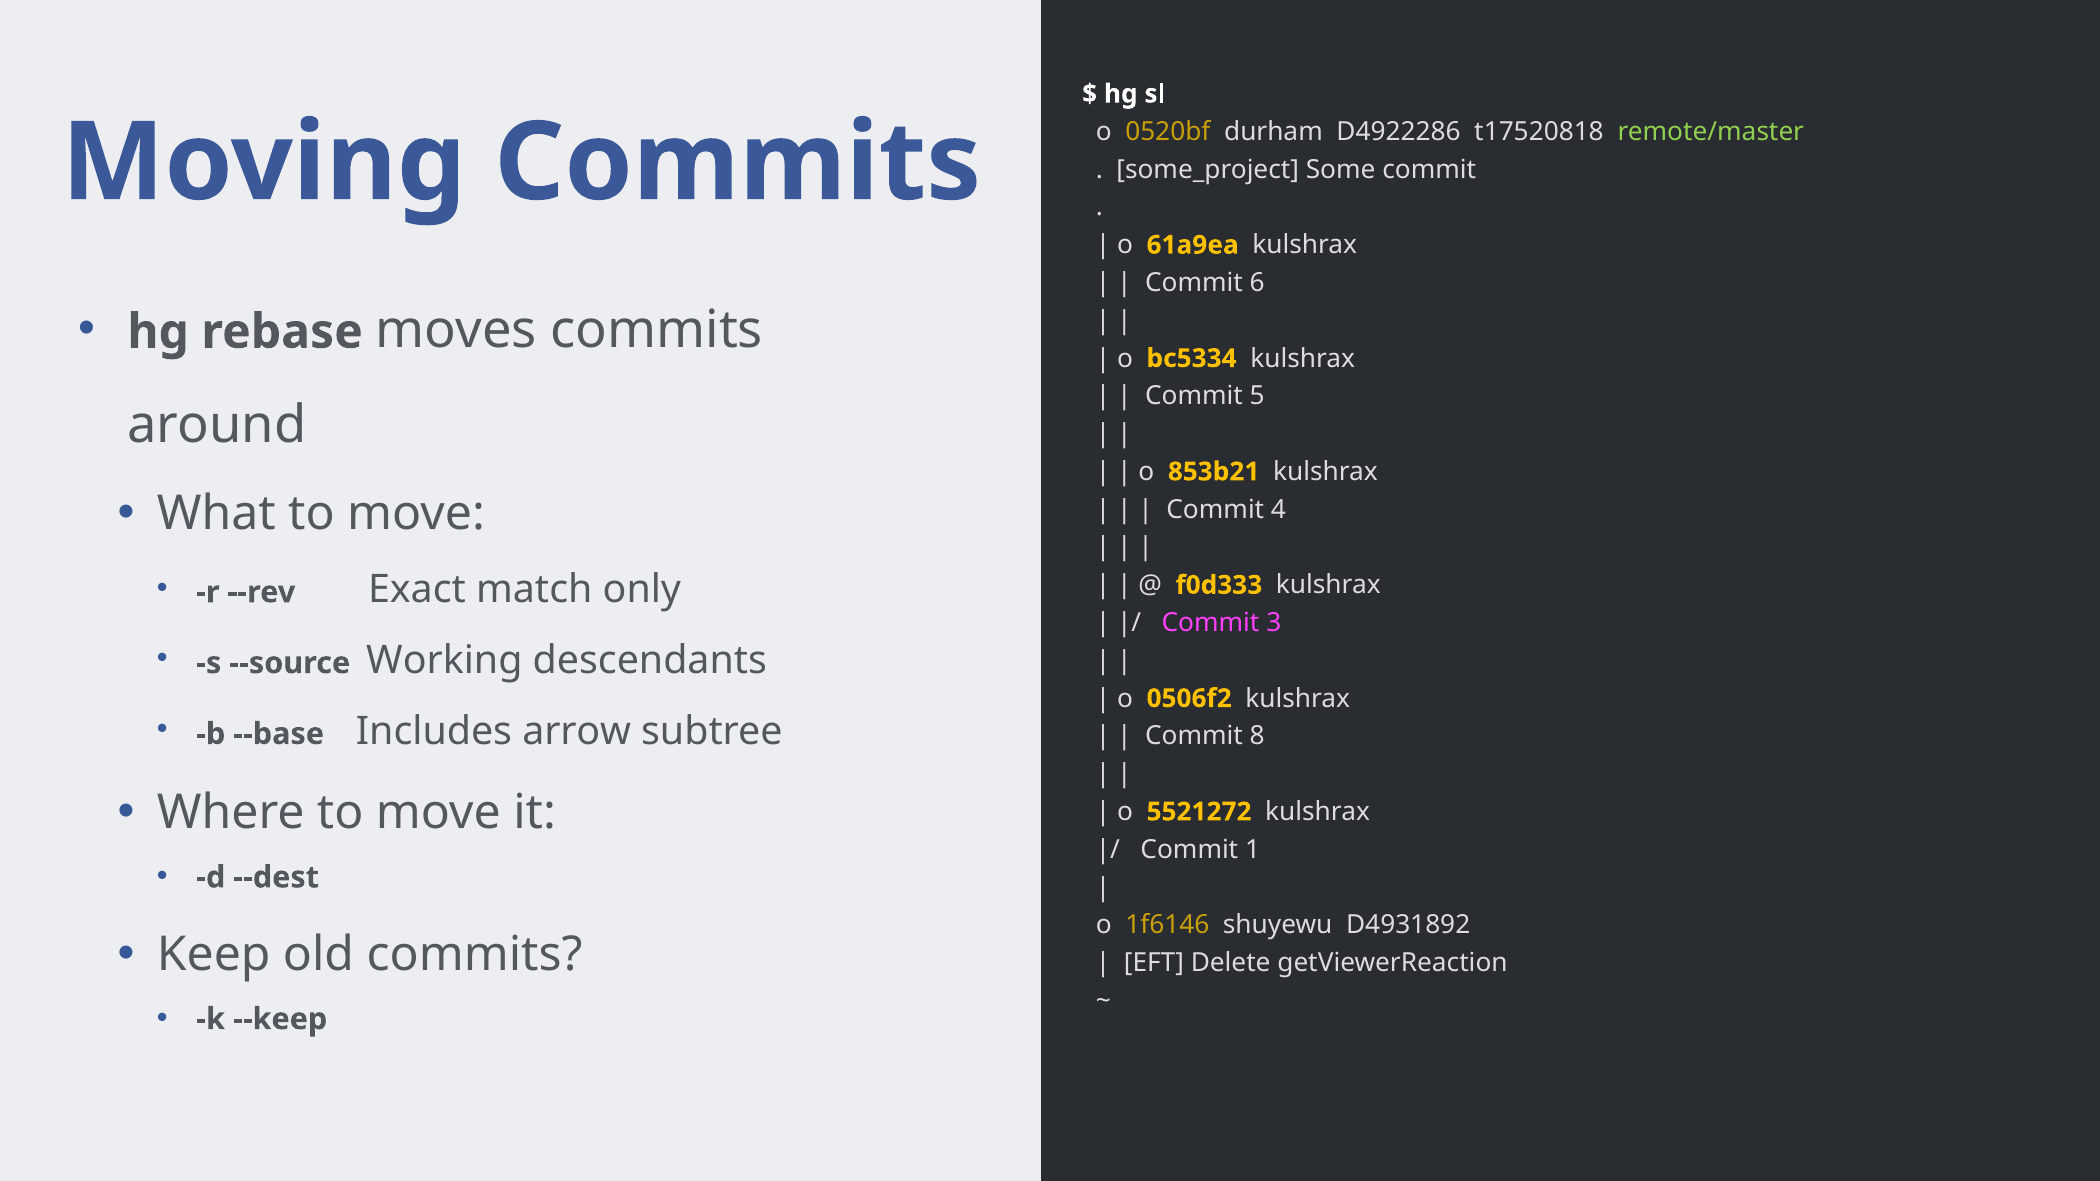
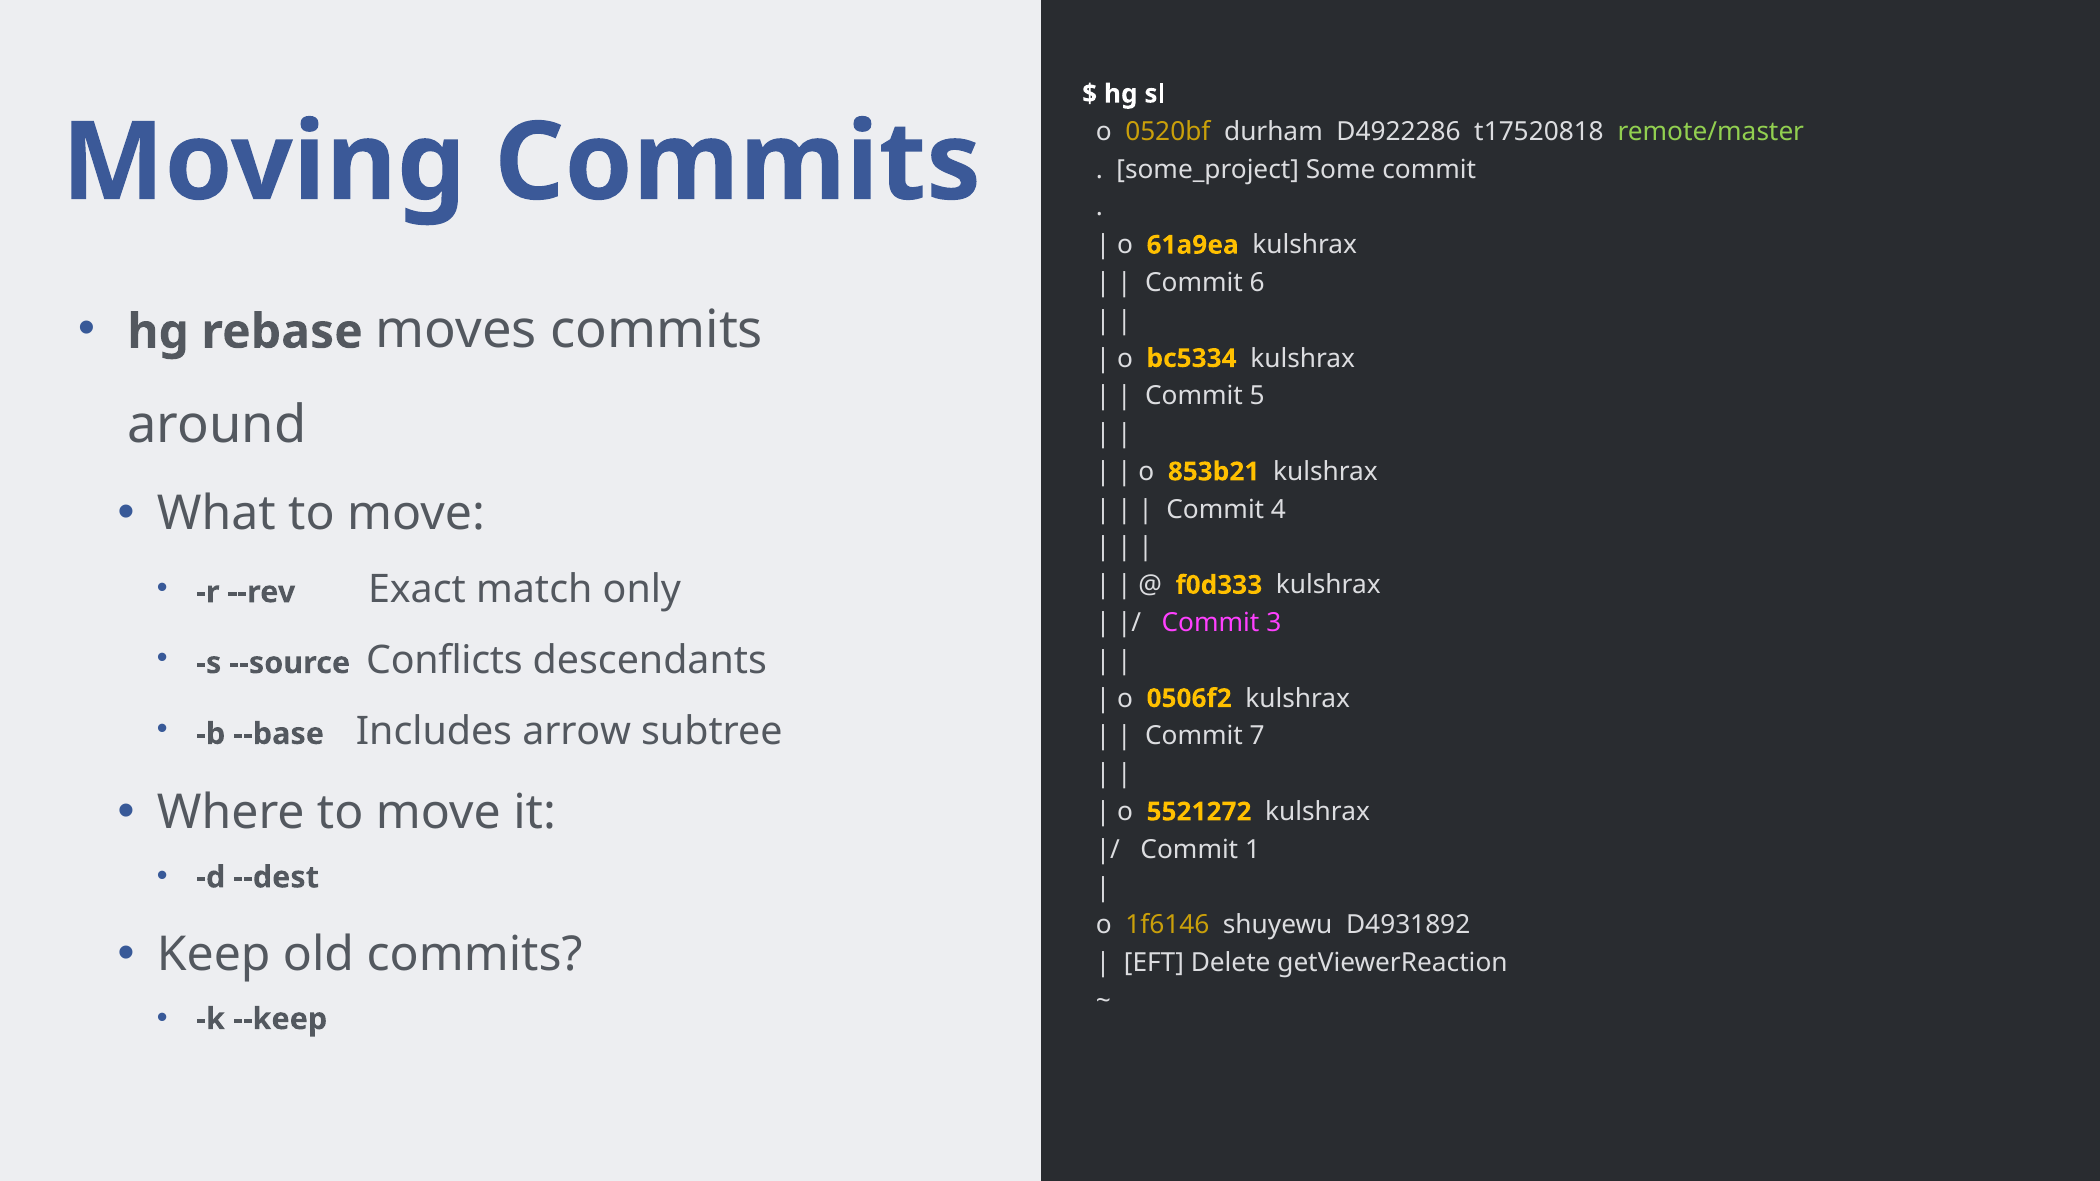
Working: Working -> Conflicts (444, 660)
8: 8 -> 7 (1257, 736)
